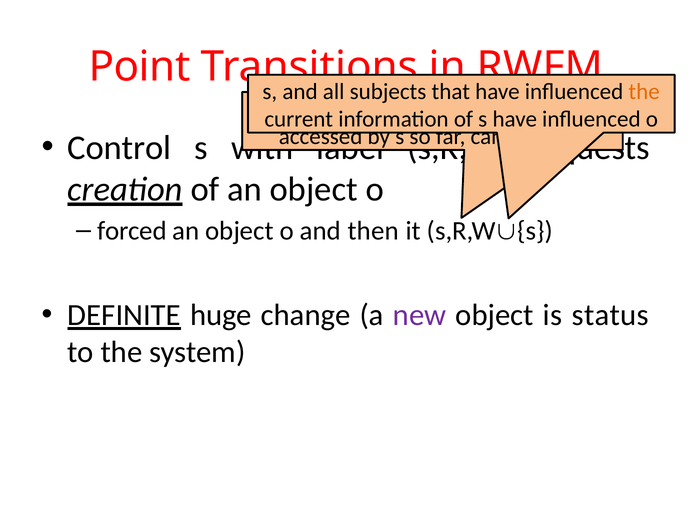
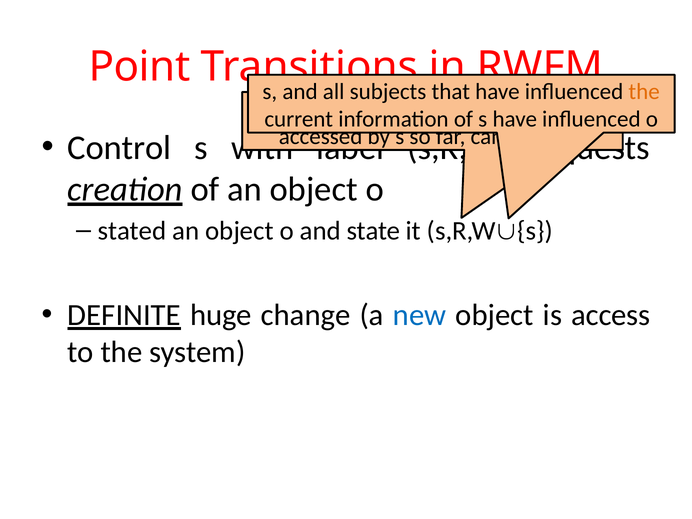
forced: forced -> stated (132, 231)
then: then -> state (374, 231)
new colour: purple -> blue (420, 315)
is status: status -> access (611, 315)
